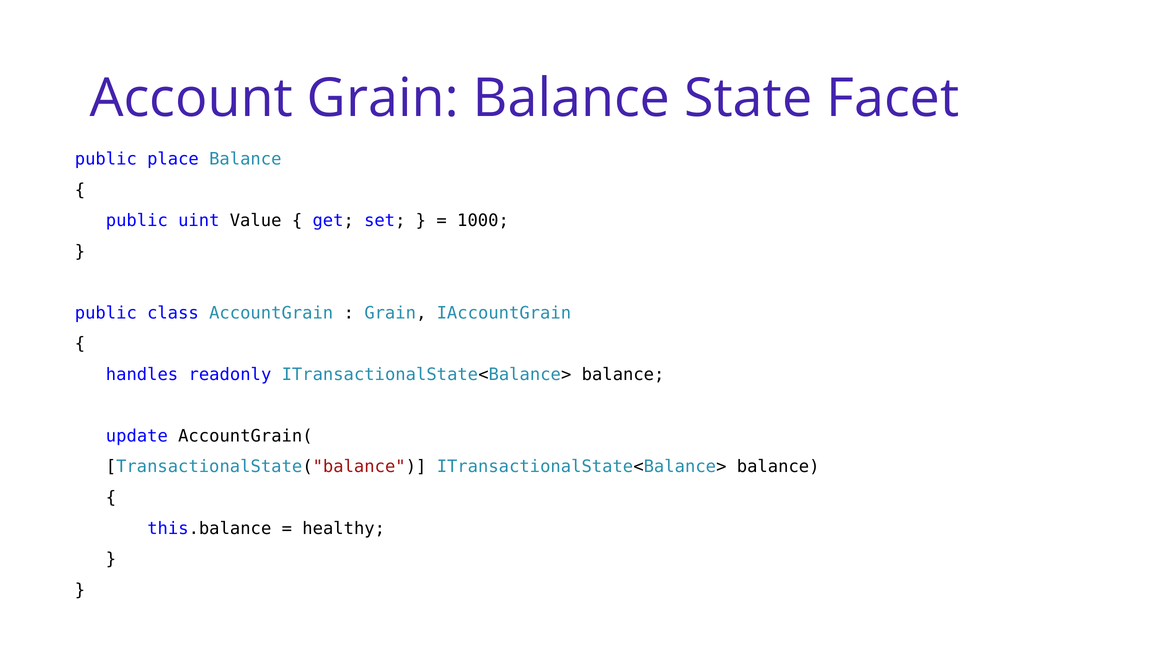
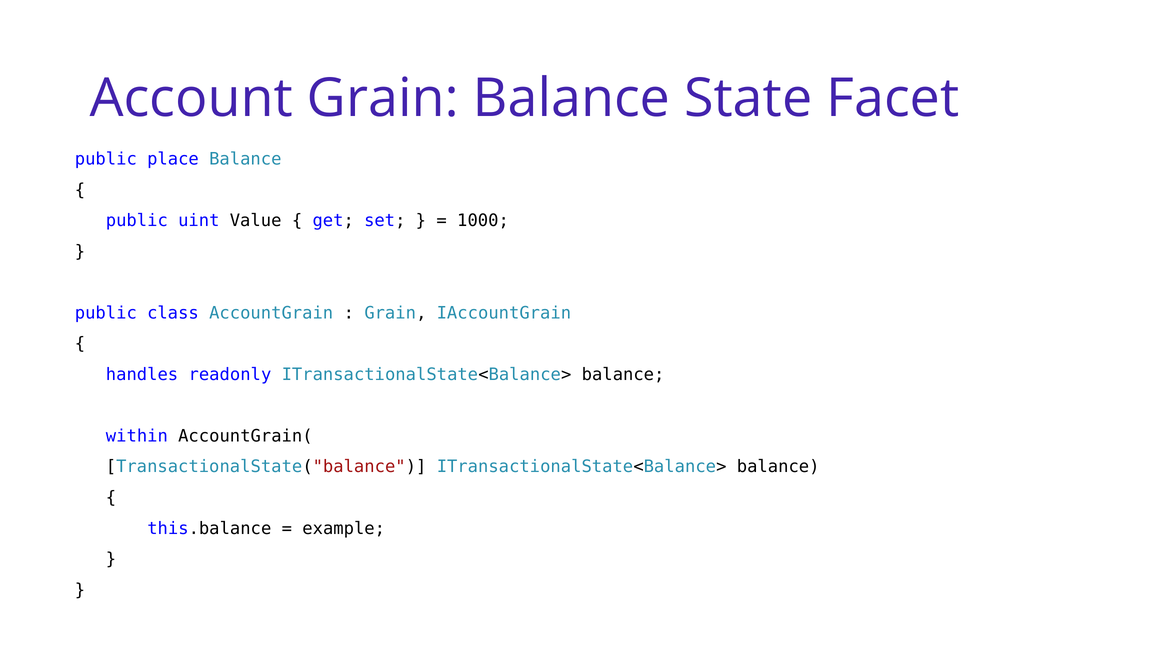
update: update -> within (137, 436)
healthy: healthy -> example (344, 529)
